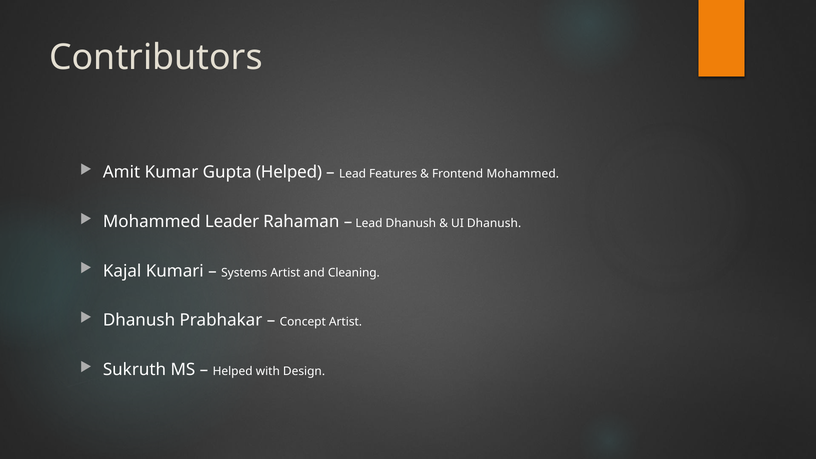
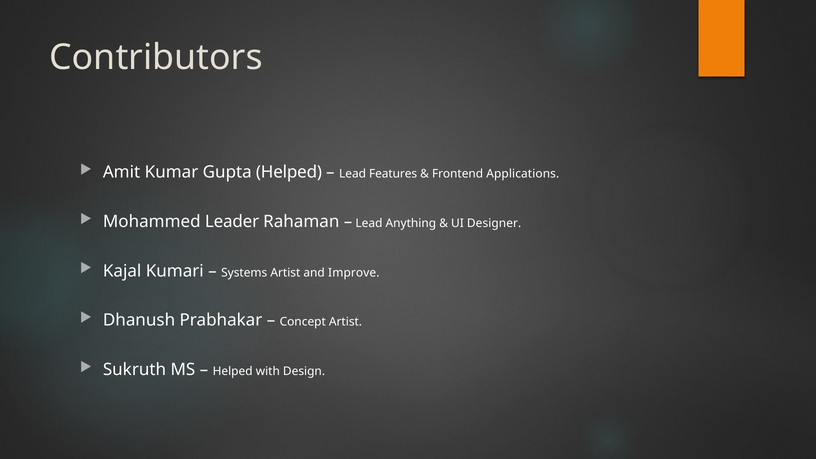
Frontend Mohammed: Mohammed -> Applications (523, 174)
Lead Dhanush: Dhanush -> Anything (411, 223)
UI Dhanush: Dhanush -> Designer (494, 223)
Cleaning: Cleaning -> Improve (354, 273)
